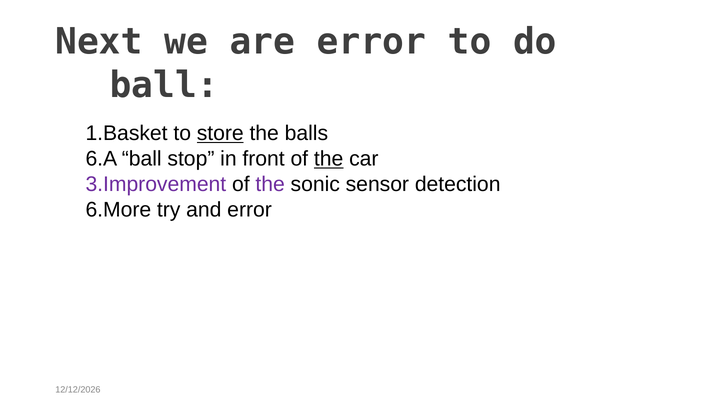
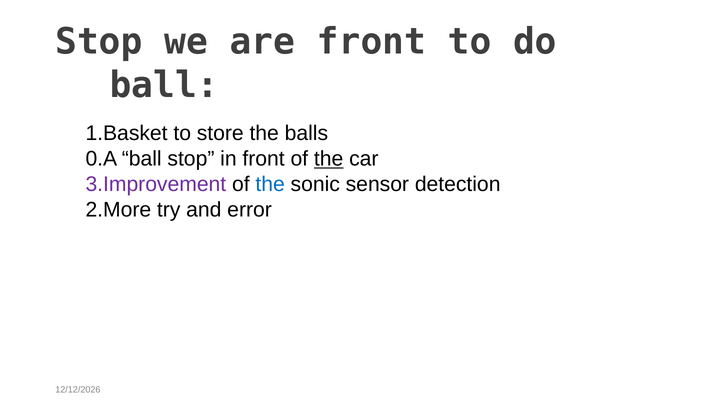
Next: Next -> Stop (99, 42)
are error: error -> front (371, 42)
store underline: present -> none (220, 133)
6.A: 6.A -> 0.A (101, 159)
the colour: purple -> blue (270, 184)
6.More: 6.More -> 2.More (118, 210)
